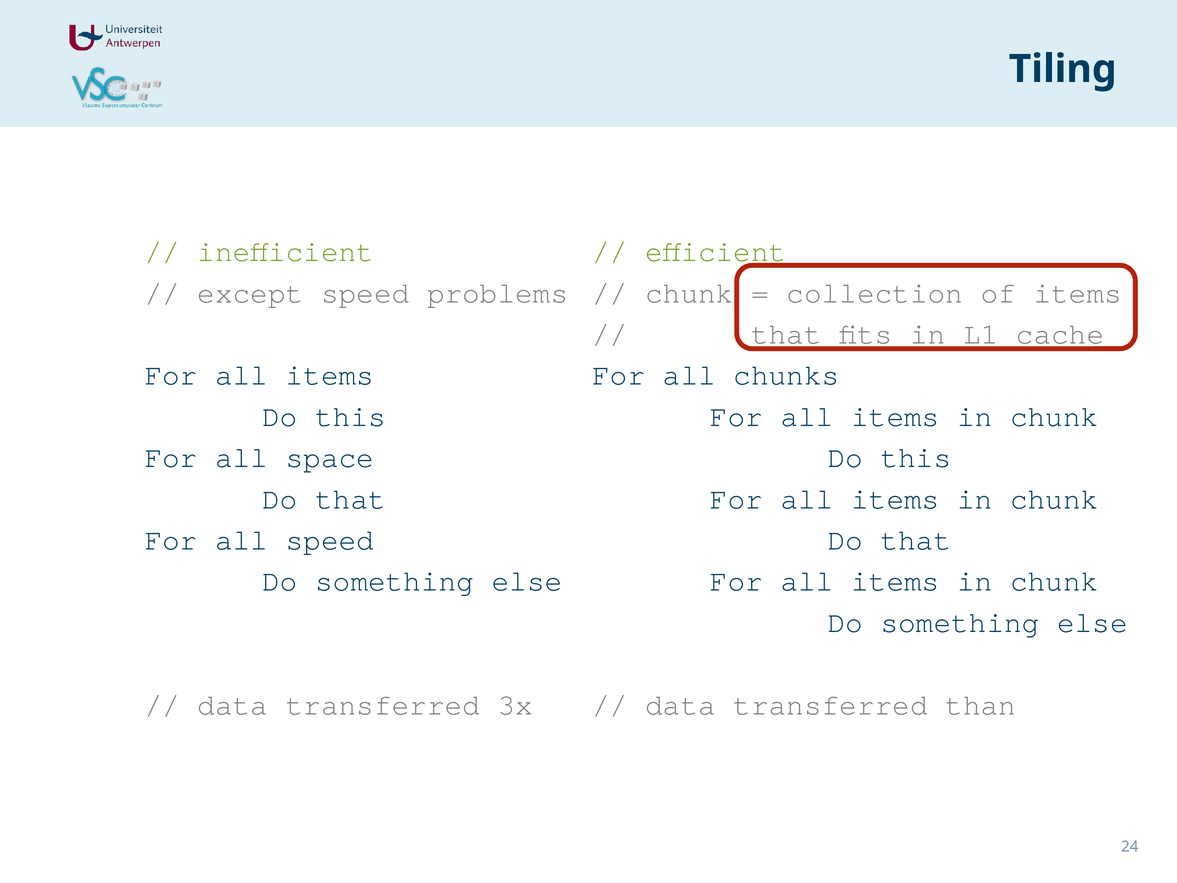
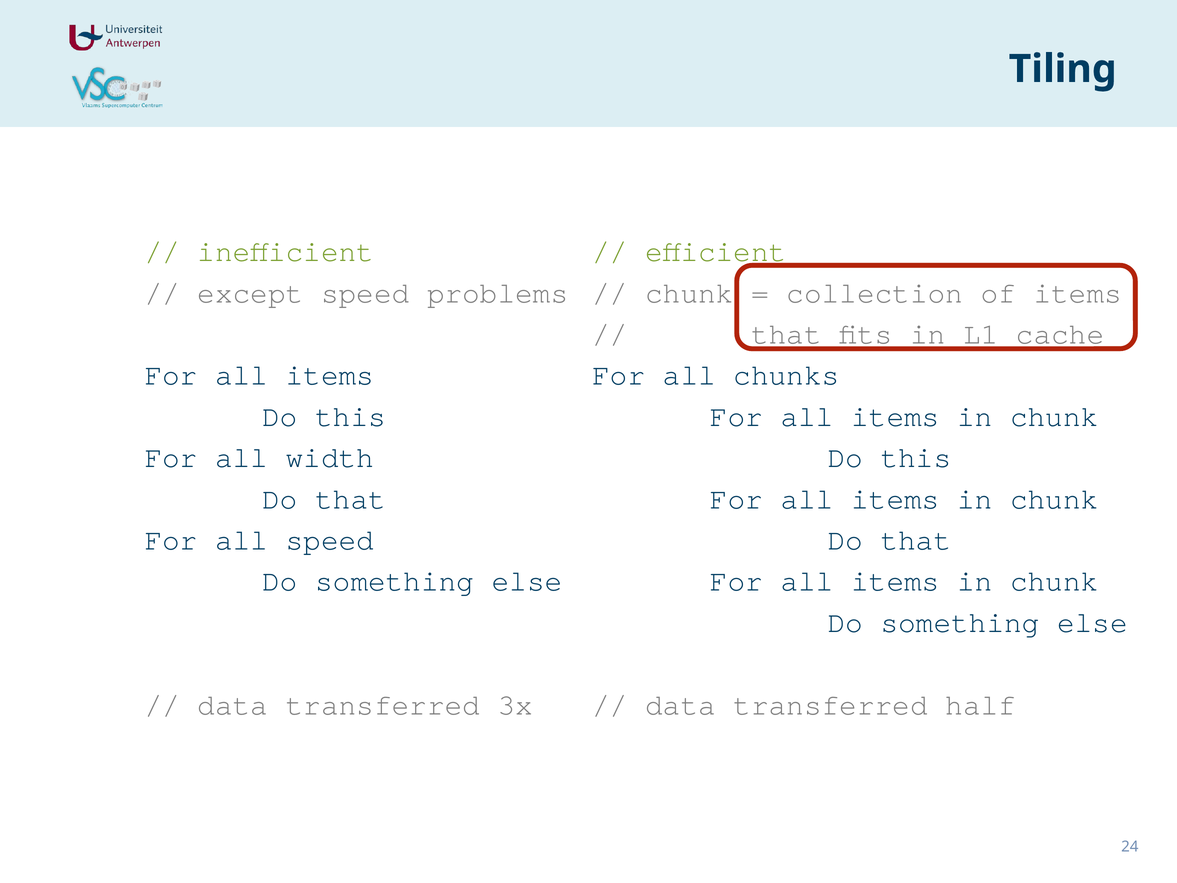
space: space -> width (330, 458)
than: than -> half (981, 705)
